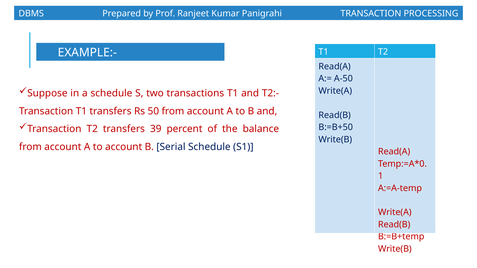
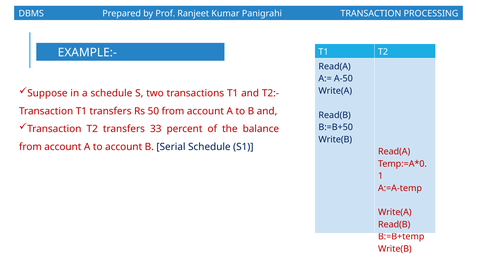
39: 39 -> 33 (156, 129)
